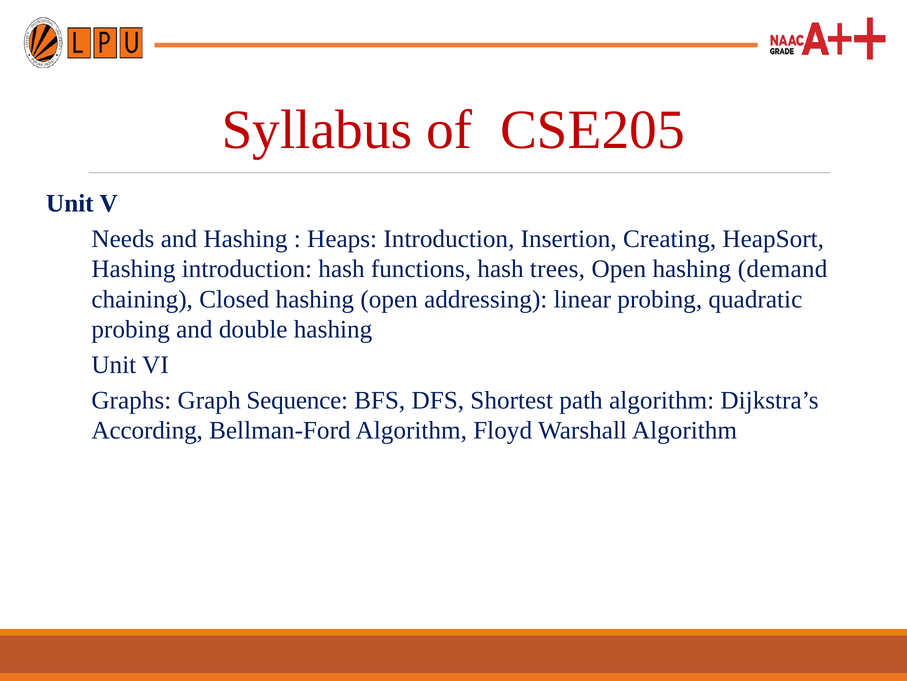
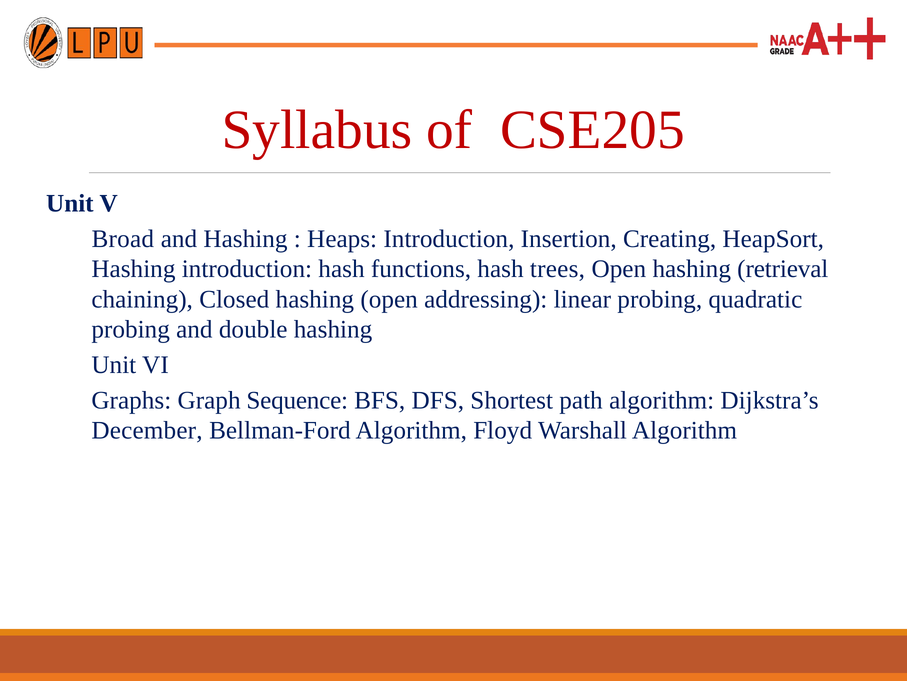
Needs: Needs -> Broad (123, 239)
demand: demand -> retrieval (783, 269)
According: According -> December (147, 430)
